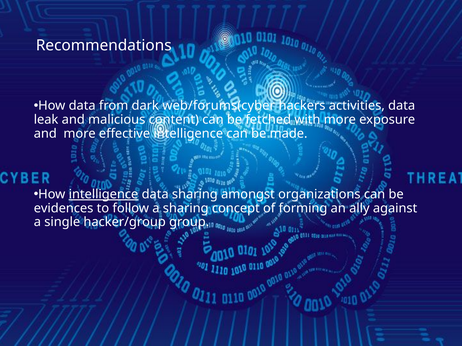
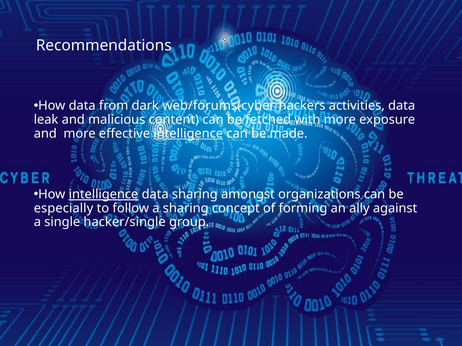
intelligence underline: none -> present (188, 134)
evidences: evidences -> especially (63, 208)
hacker/group: hacker/group -> hacker/single (125, 222)
